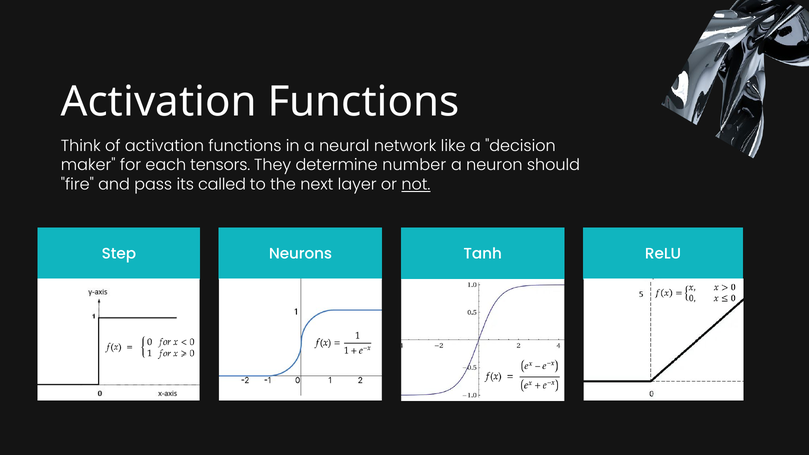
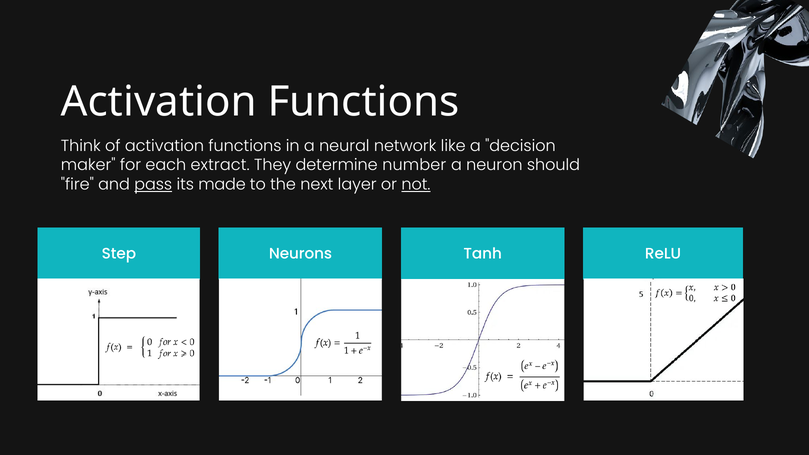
tensors: tensors -> extract (220, 165)
pass underline: none -> present (153, 184)
called: called -> made (222, 184)
